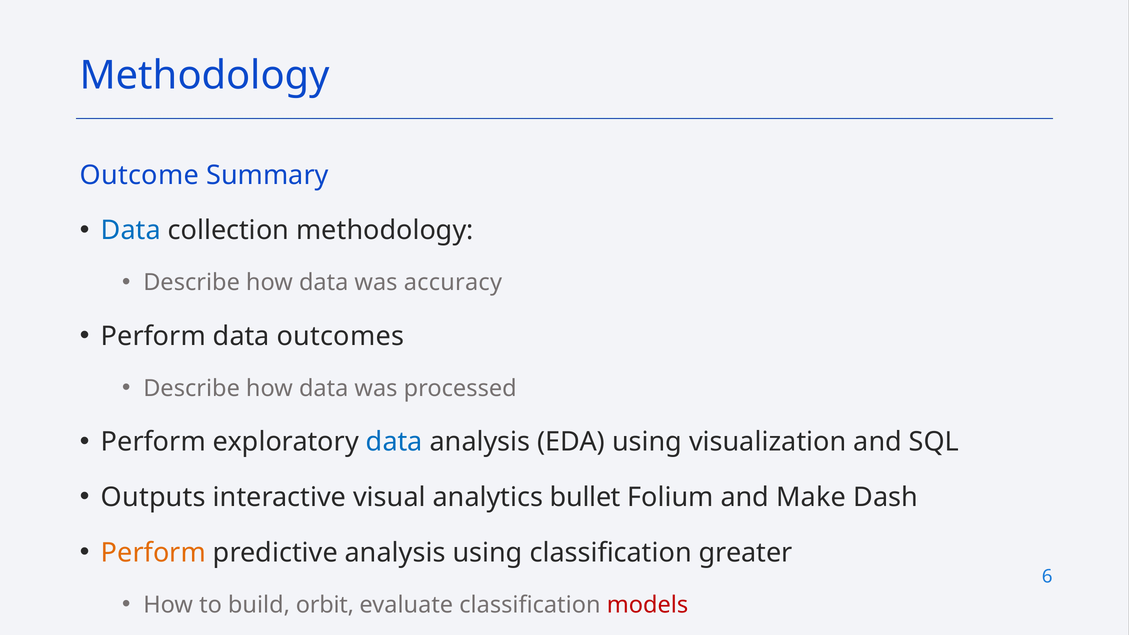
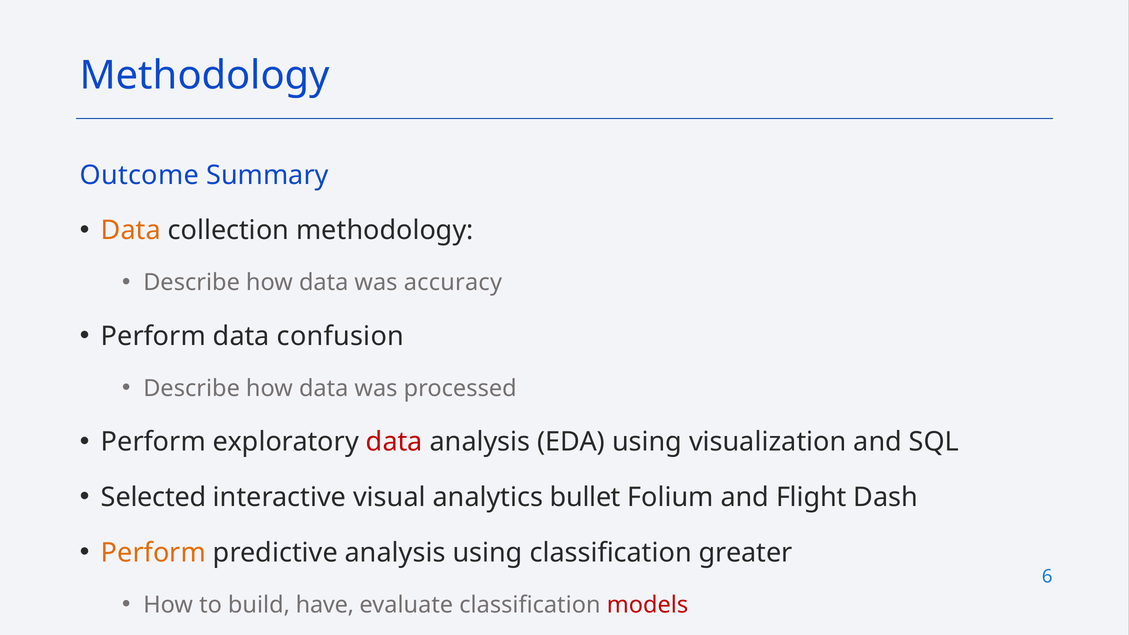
Data colour: blue -> orange (131, 231)
outcomes: outcomes -> confusion (340, 336)
data colour: blue -> red (394, 442)
Outputs: Outputs -> Selected (154, 497)
Make: Make -> Flight (811, 497)
orbit: orbit -> have (325, 605)
